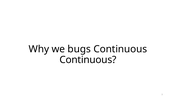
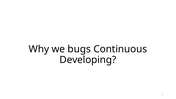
Continuous: Continuous -> Developing (88, 60)
